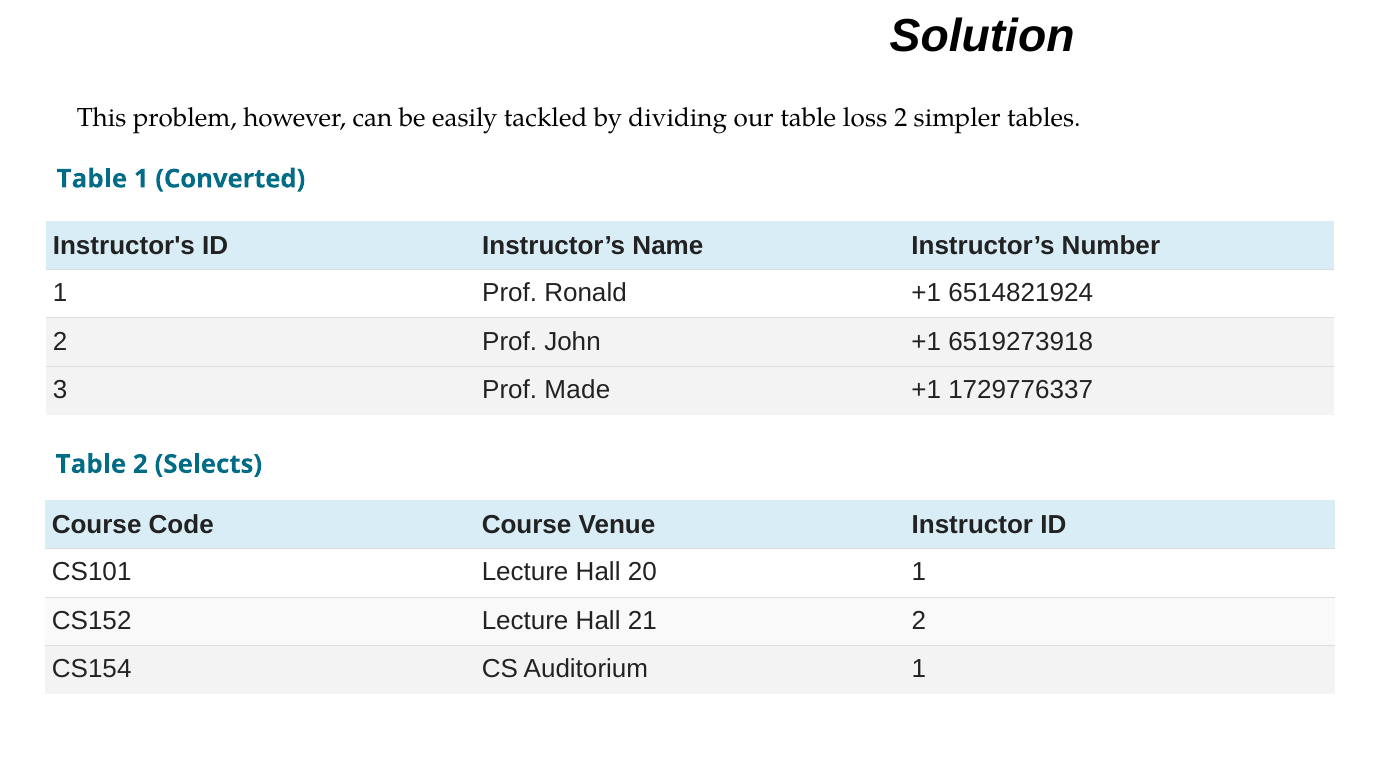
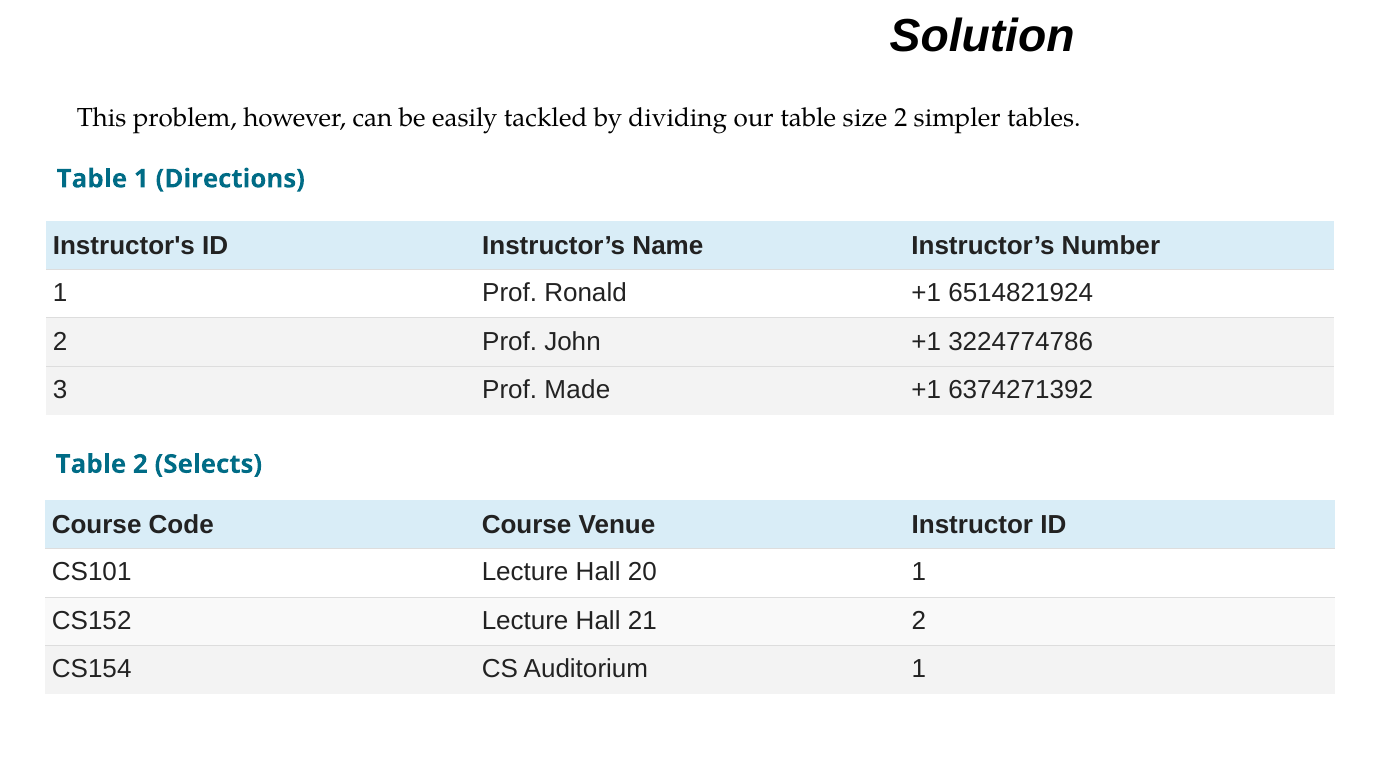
loss: loss -> size (865, 118)
Converted: Converted -> Directions (230, 179)
6519273918: 6519273918 -> 3224774786 (1021, 342)
1729776337: 1729776337 -> 6374271392 (1021, 390)
